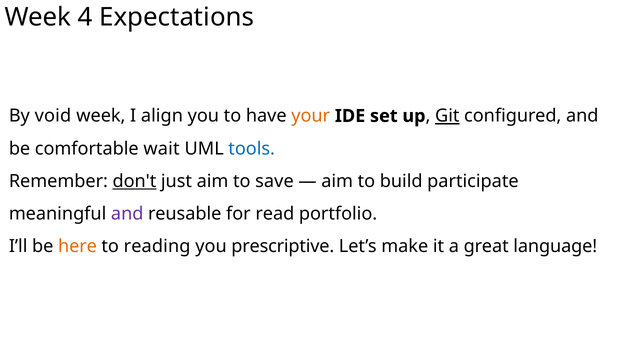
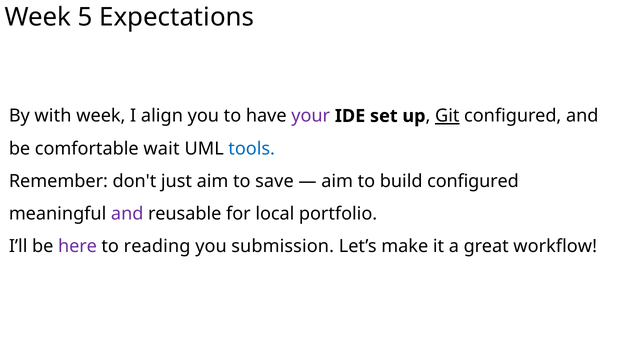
4: 4 -> 5 (85, 17)
void: void -> with (53, 116)
your colour: orange -> purple (311, 116)
don't underline: present -> none (134, 181)
build participate: participate -> configured (473, 181)
read: read -> local (275, 214)
here colour: orange -> purple (78, 247)
prescriptive: prescriptive -> submission (283, 247)
language: language -> workflow (555, 247)
